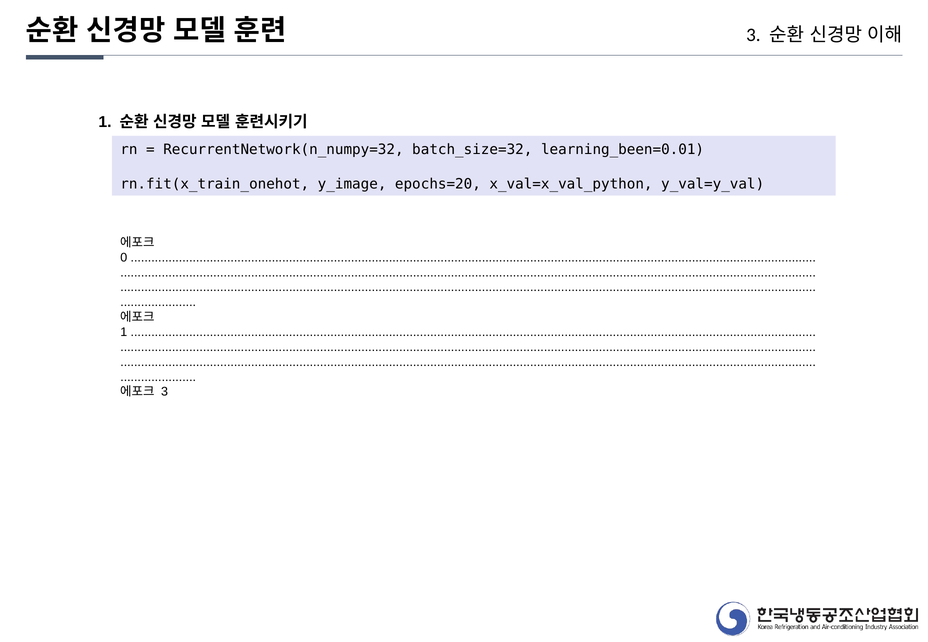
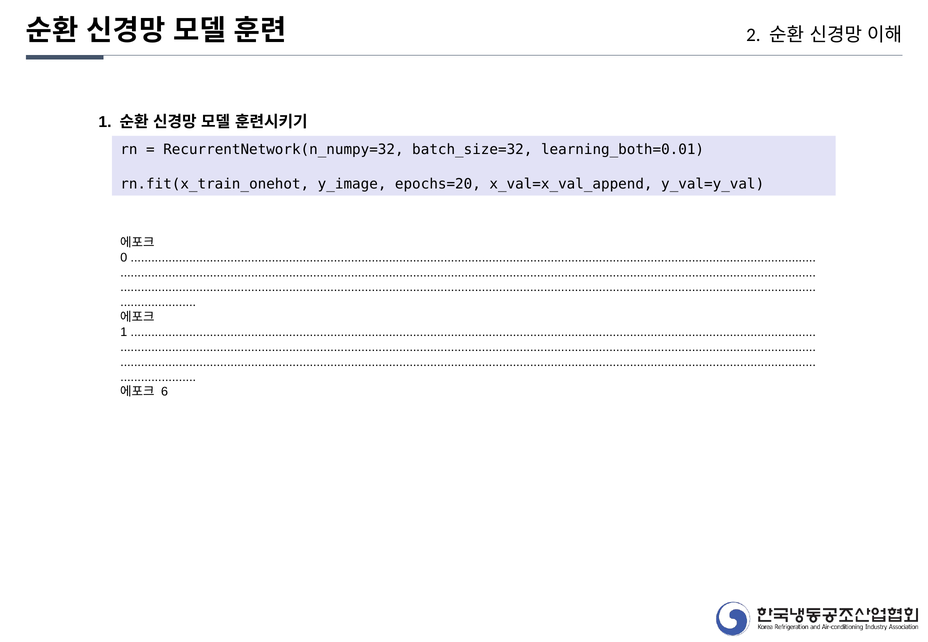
3: 3 -> 2 (753, 35)
learning_been=0.01: learning_been=0.01 -> learning_both=0.01 (623, 150)
x_val=x_val_python: x_val=x_val_python -> x_val=x_val_append (571, 184)
3: 3 -> 6 (164, 392)
